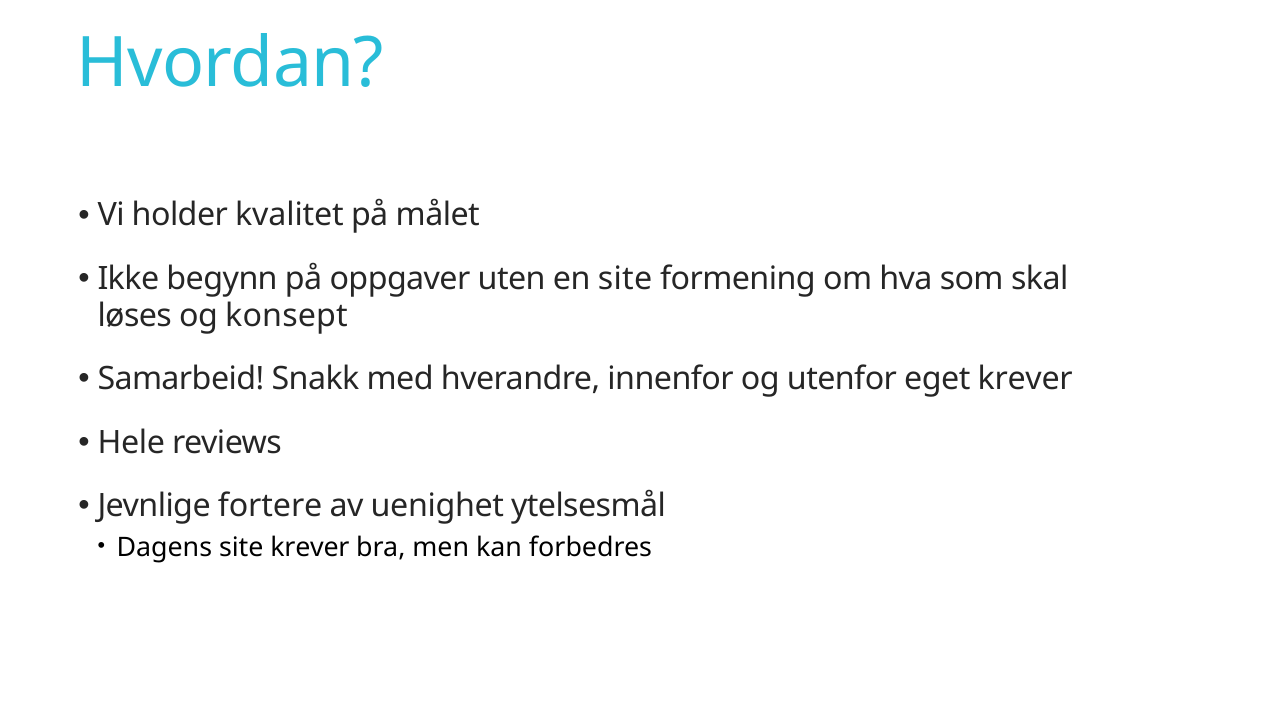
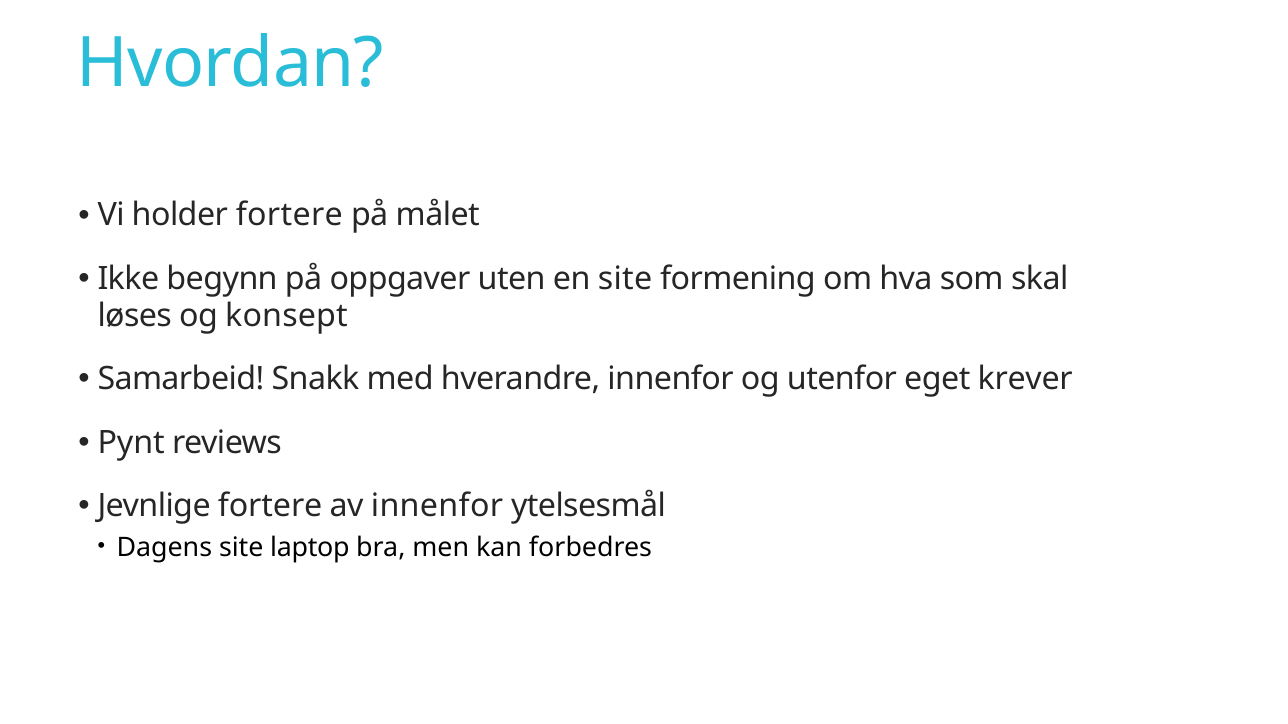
holder kvalitet: kvalitet -> fortere (289, 216)
Hele: Hele -> Pynt (131, 443)
av uenighet: uenighet -> innenfor (437, 506)
site krever: krever -> laptop (310, 548)
